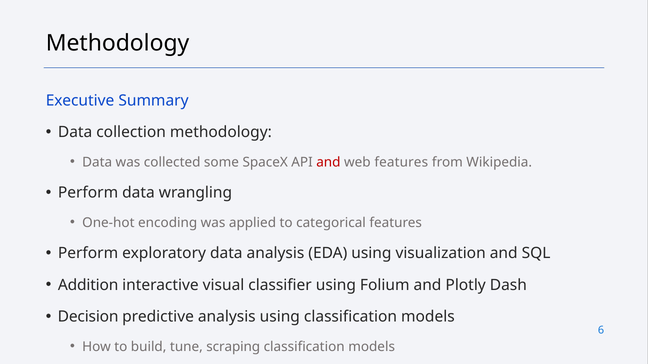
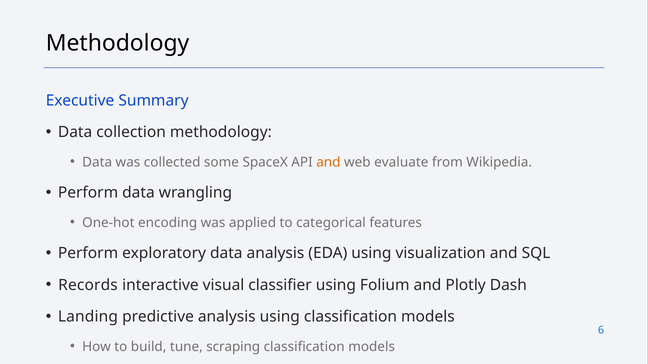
and colour: red -> orange (328, 162)
web features: features -> evaluate (401, 162)
Addition: Addition -> Records (88, 285)
Decision: Decision -> Landing (88, 317)
